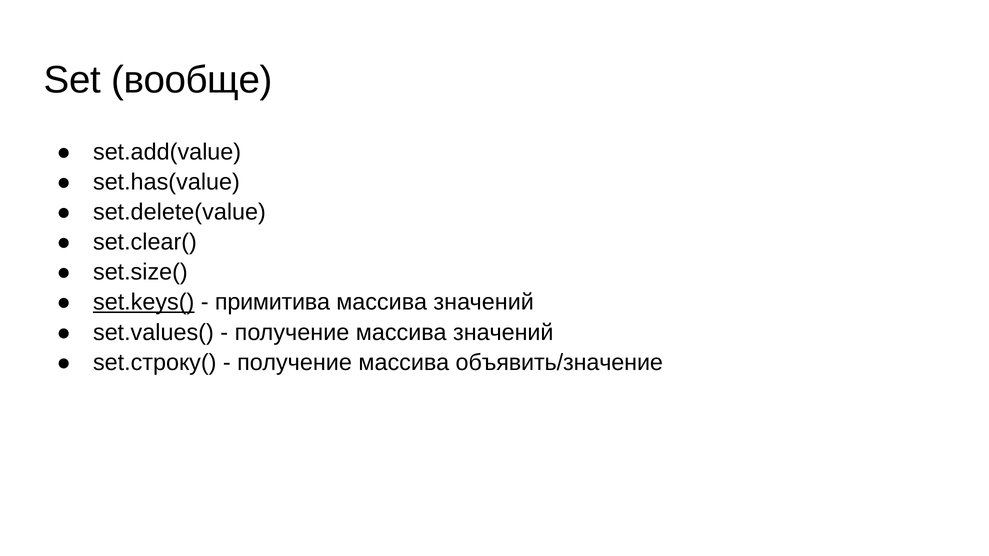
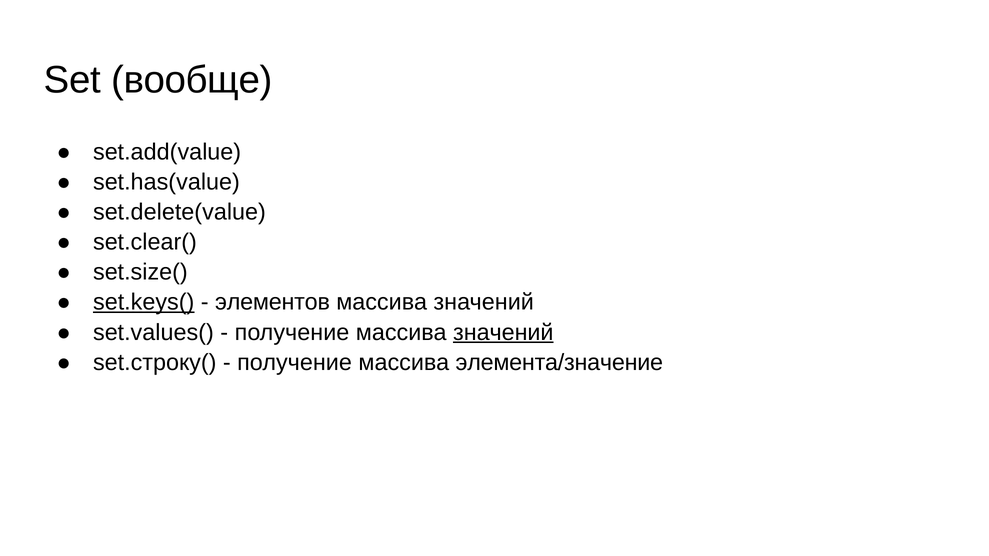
примитива: примитива -> элементов (272, 302)
значений underline: none -> present (503, 333)
объявить/значение: объявить/значение -> элемента/значение (559, 363)
